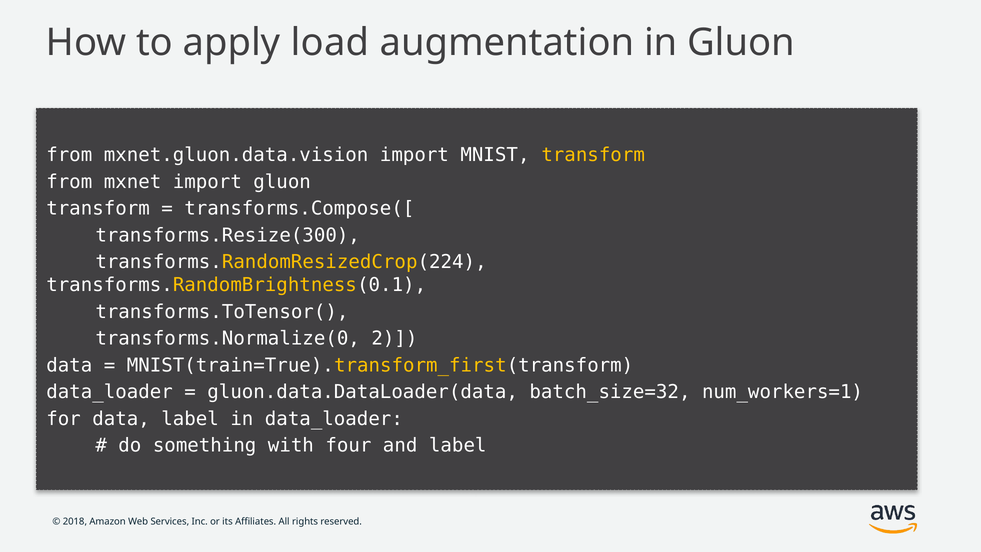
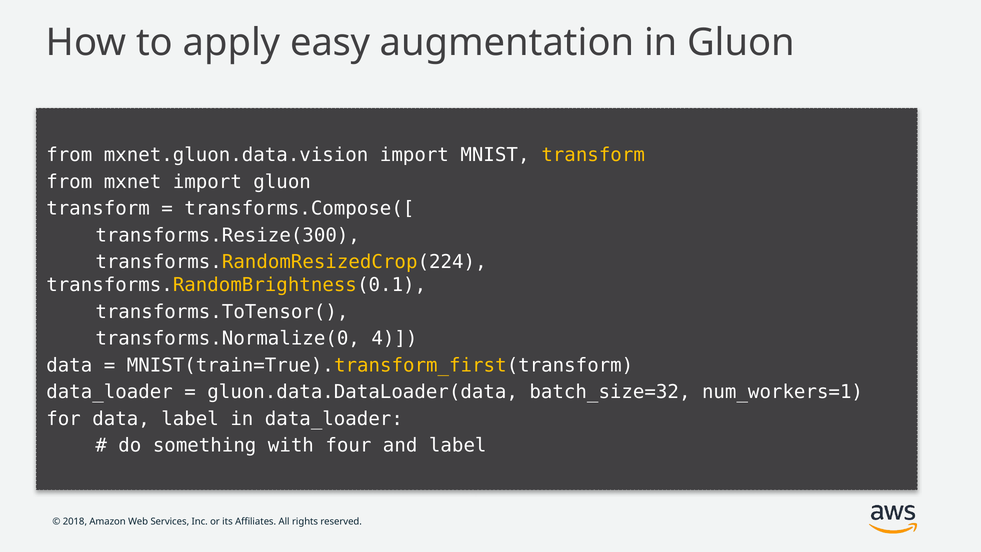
load: load -> easy (330, 43)
2: 2 -> 4 (394, 338)
